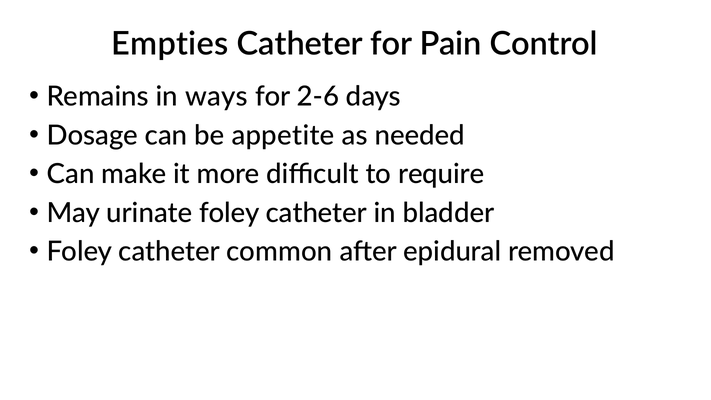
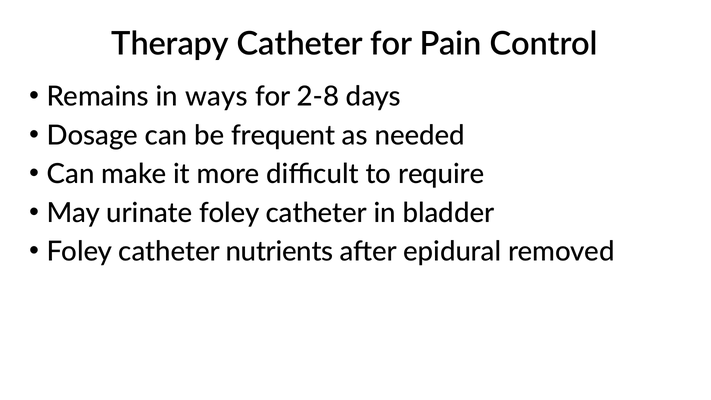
Empties: Empties -> Therapy (170, 44)
2-6: 2-6 -> 2-8 (318, 97)
appetite: appetite -> frequent (283, 136)
common: common -> nutrients (279, 252)
